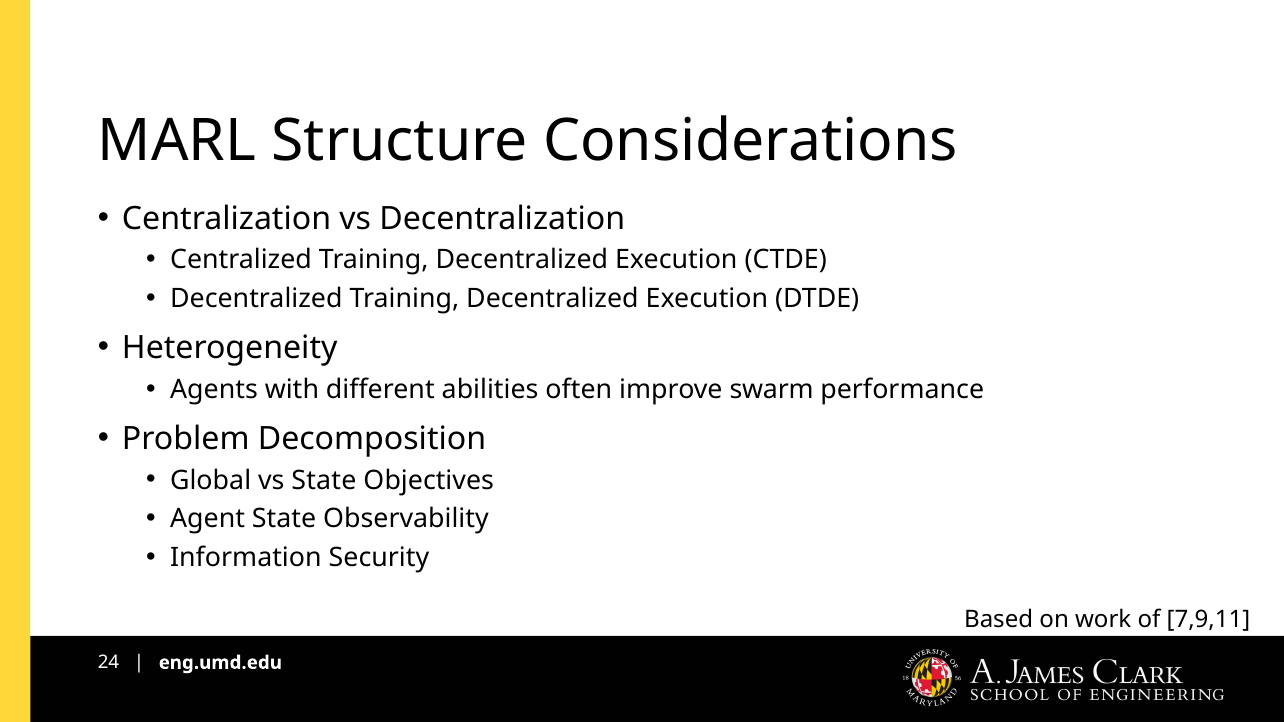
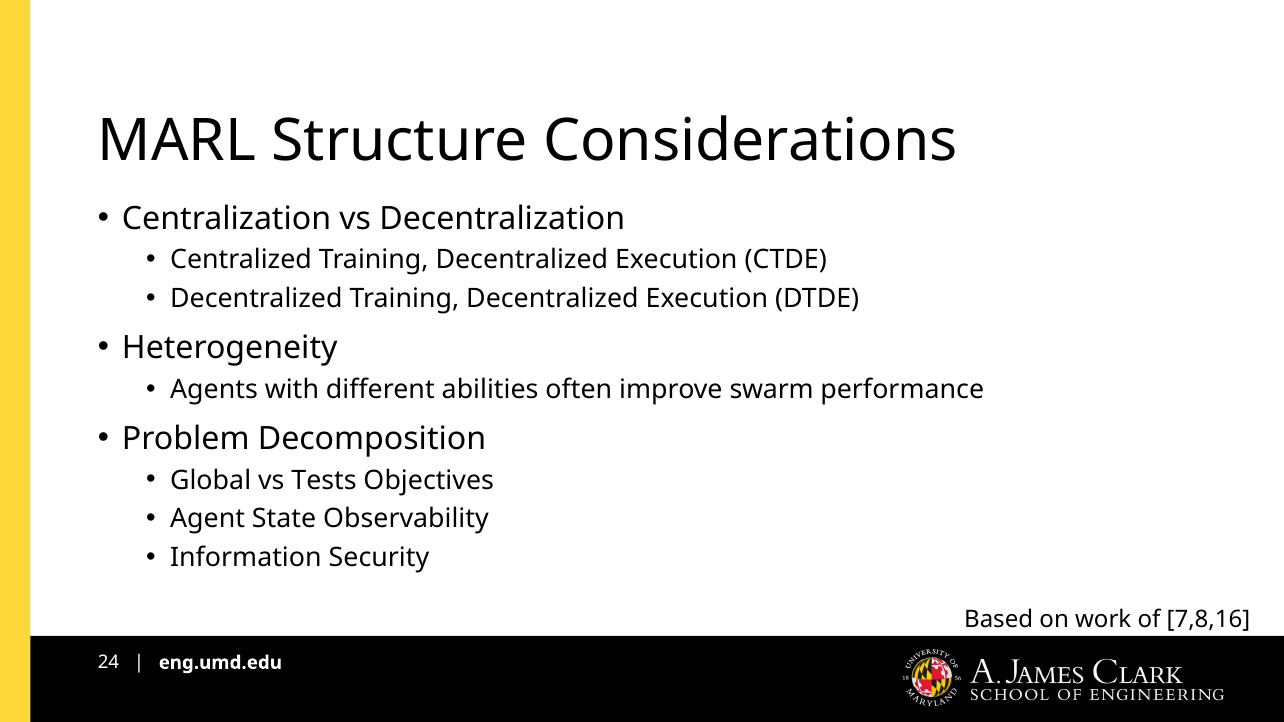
vs State: State -> Tests (324, 480)
7,9,11: 7,9,11 -> 7,8,16 (1208, 620)
